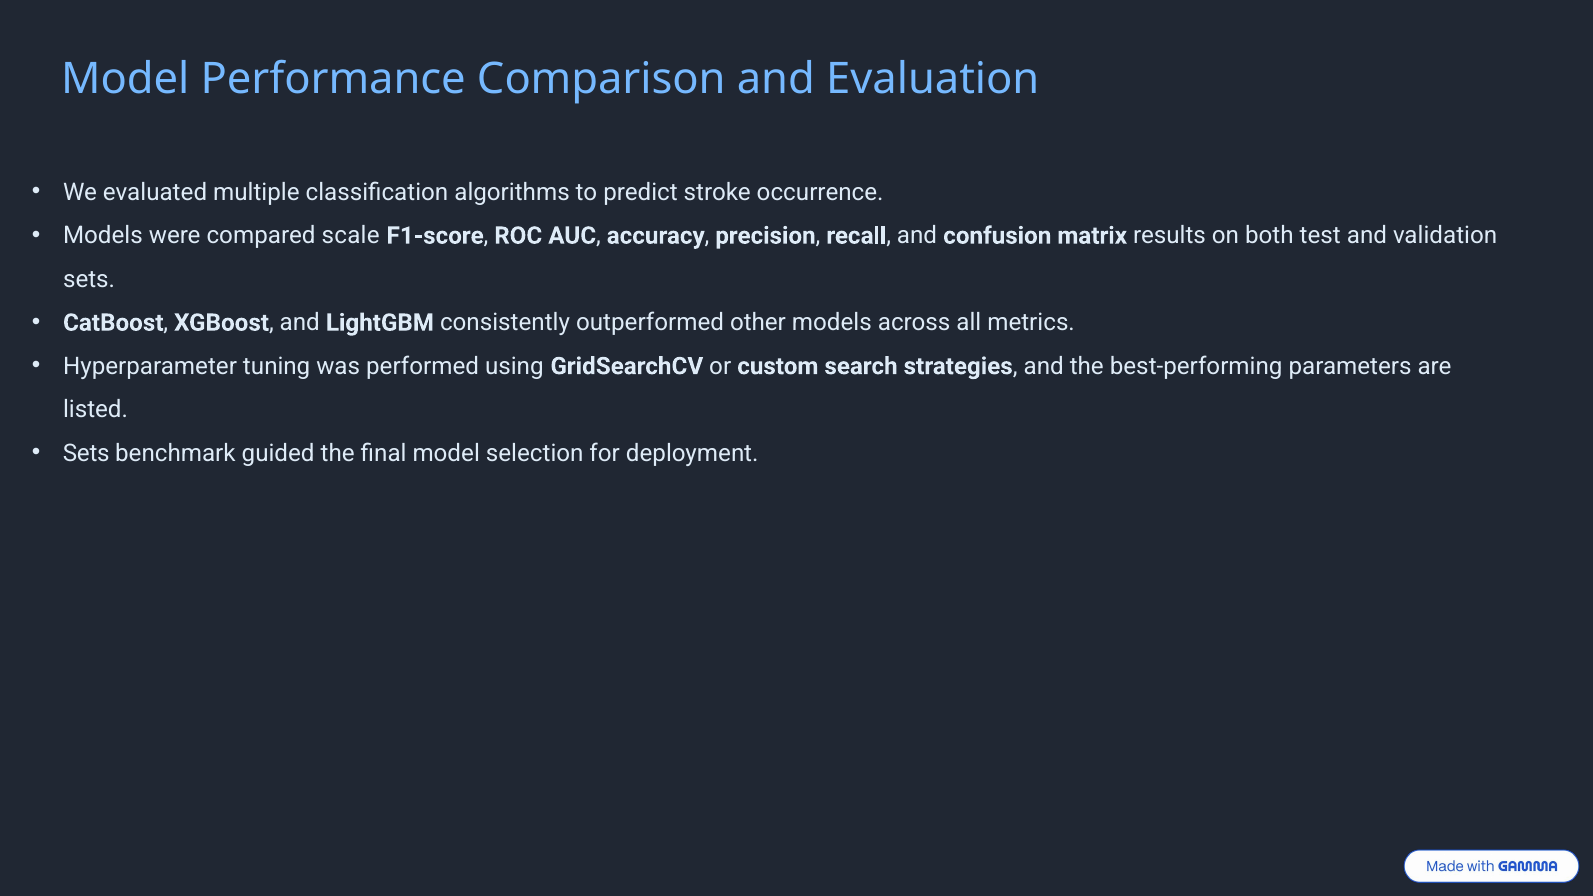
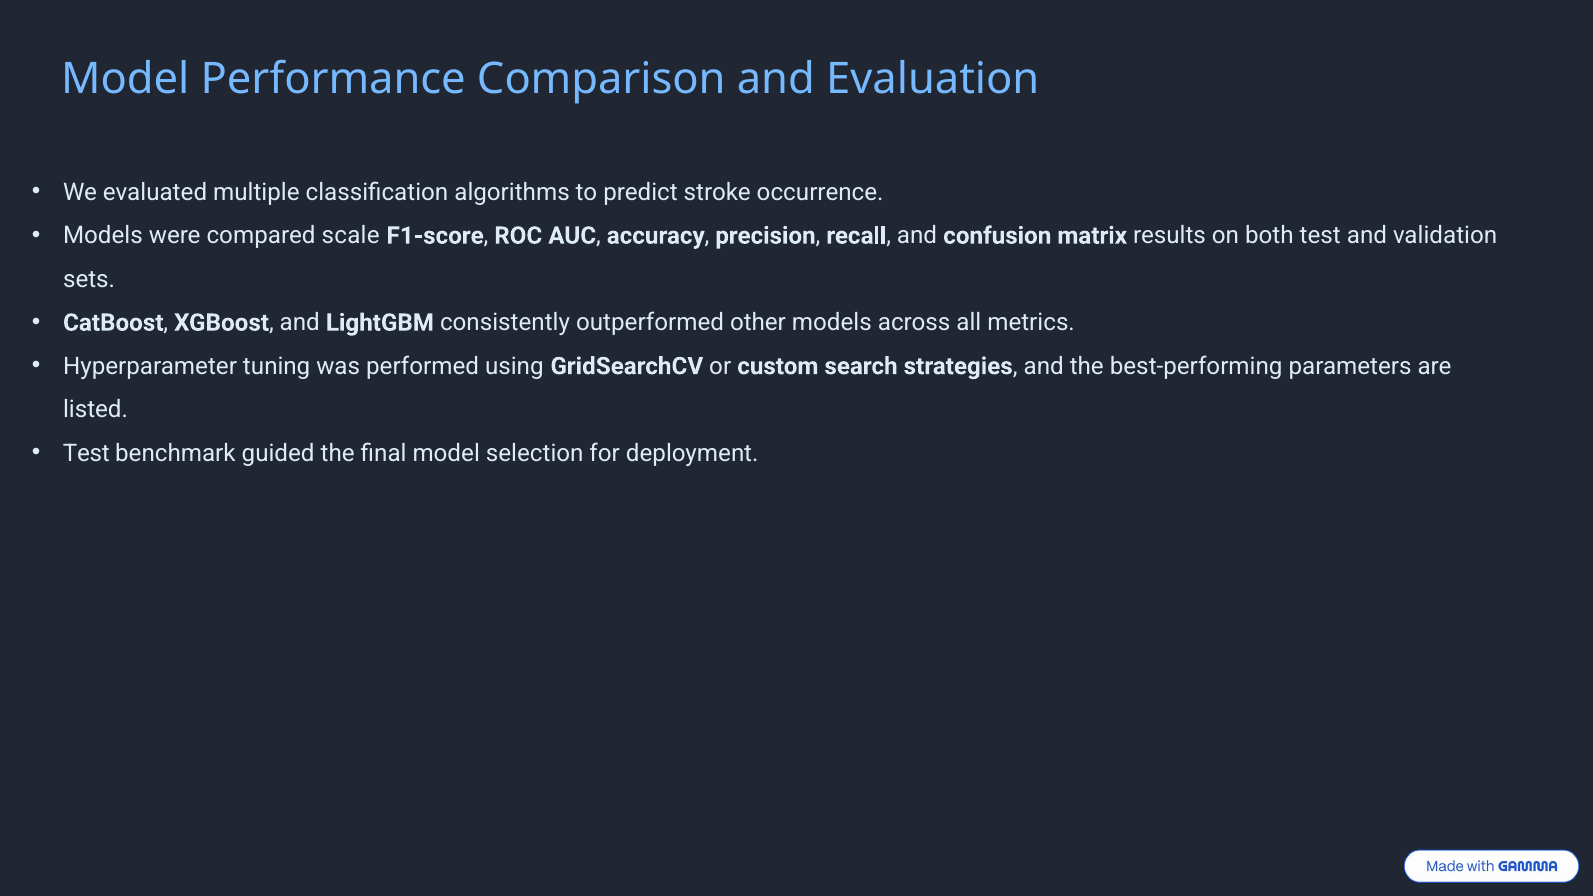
Sets: Sets -> Test (86, 453)
